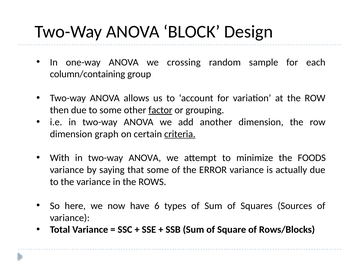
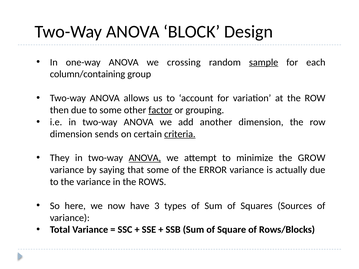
sample underline: none -> present (264, 62)
graph: graph -> sends (107, 134)
With: With -> They (60, 158)
ANOVA underline: none -> present (145, 158)
FOODS: FOODS -> GROW (312, 158)
6: 6 -> 3 (157, 206)
